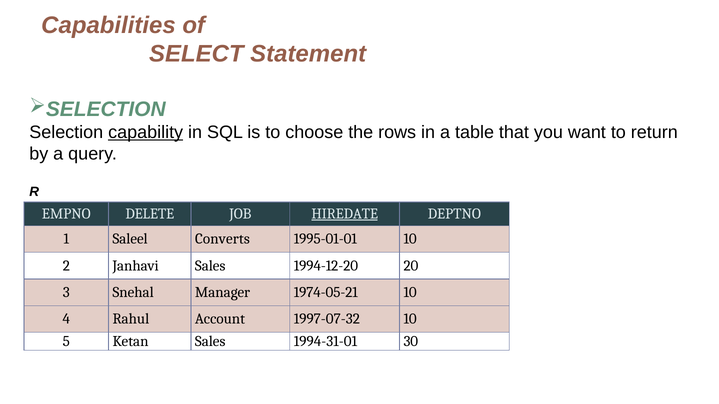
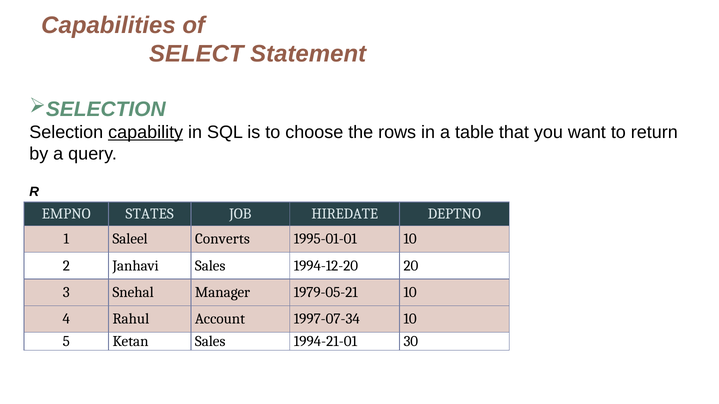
DELETE: DELETE -> STATES (150, 214)
HIREDATE underline: present -> none (345, 214)
1974-05-21: 1974-05-21 -> 1979-05-21 (326, 293)
1997-07-32: 1997-07-32 -> 1997-07-34 (327, 319)
1994-31-01: 1994-31-01 -> 1994-21-01 (325, 342)
